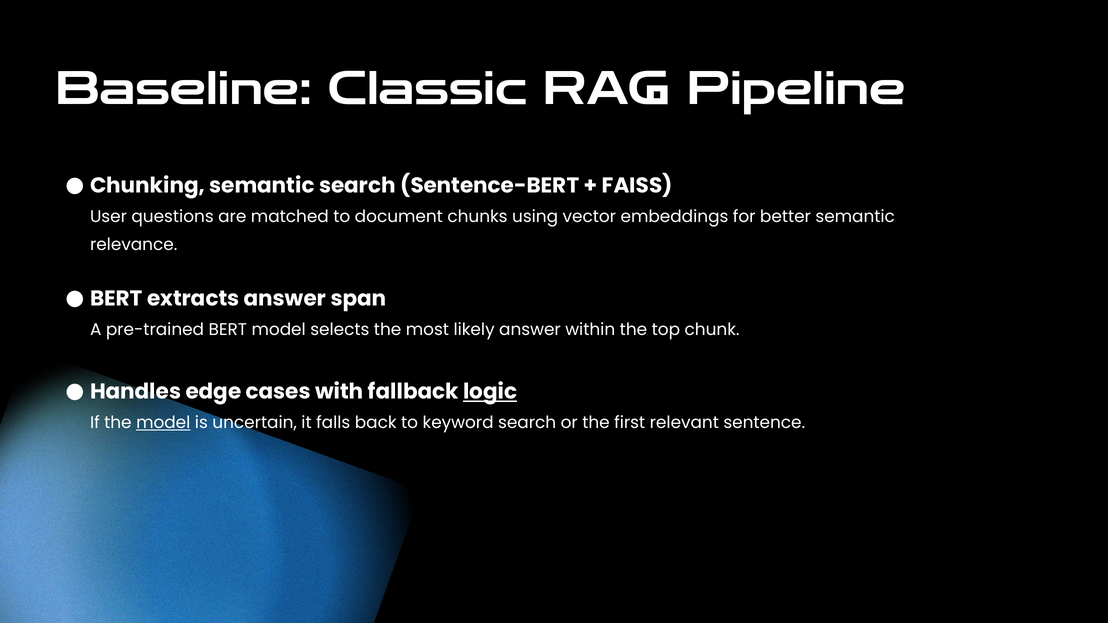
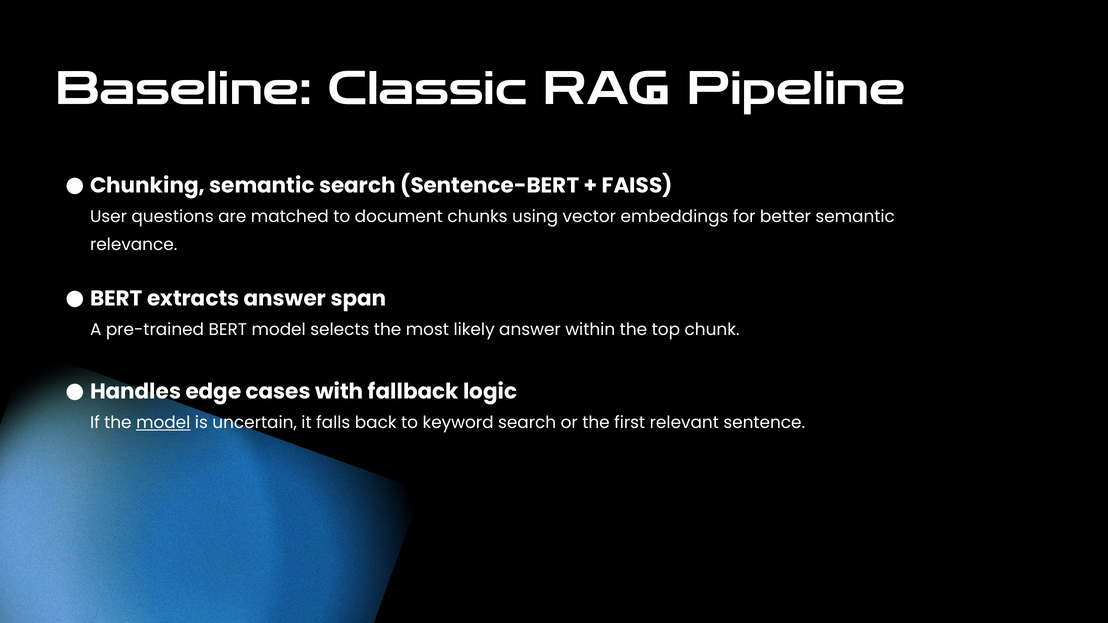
logic underline: present -> none (490, 392)
